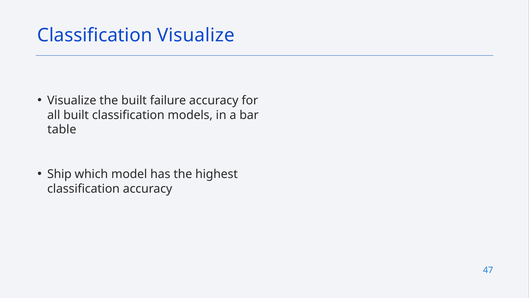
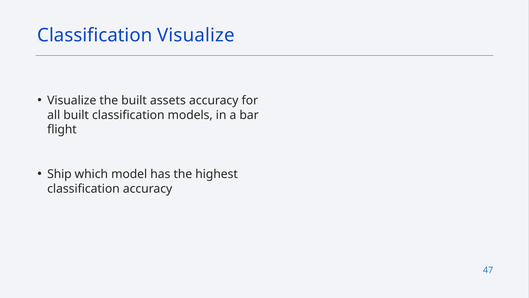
failure: failure -> assets (168, 100)
table: table -> flight (62, 129)
